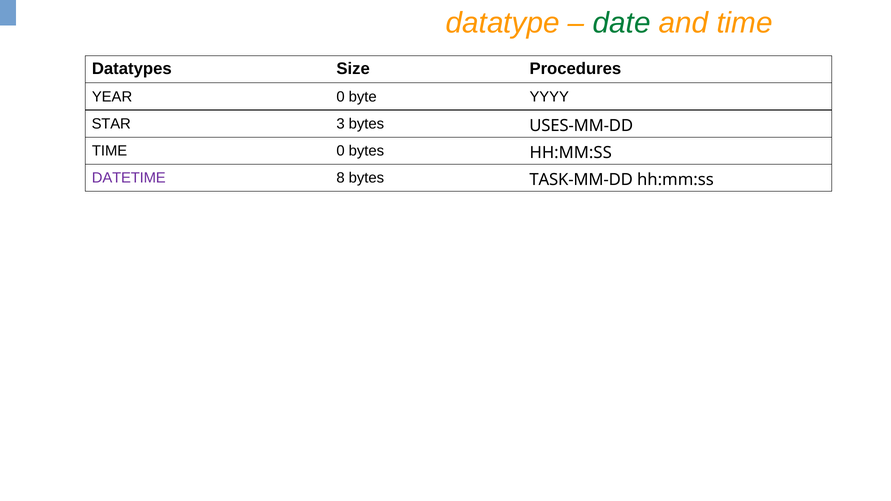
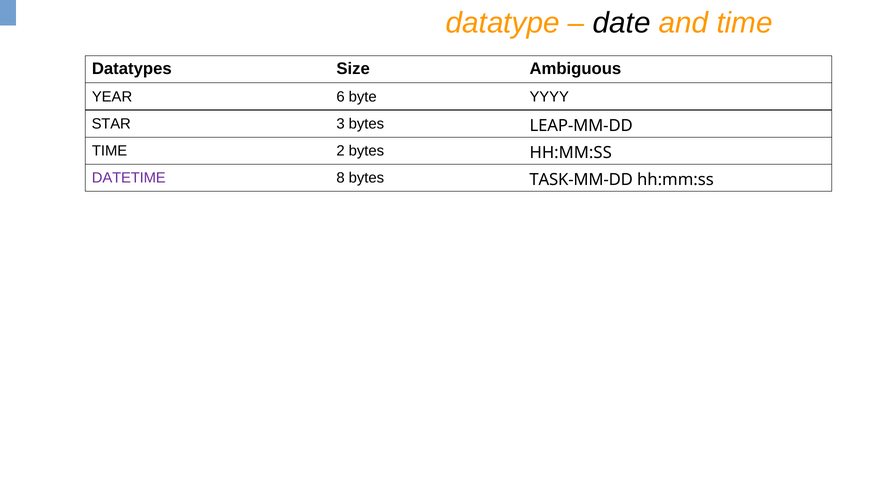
date colour: green -> black (622, 23)
Procedures: Procedures -> Ambiguous (575, 69)
YEAR 0: 0 -> 6 (341, 97)
USES-MM-DD: USES-MM-DD -> LEAP-MM-DD (581, 126)
TIME 0: 0 -> 2 (341, 151)
